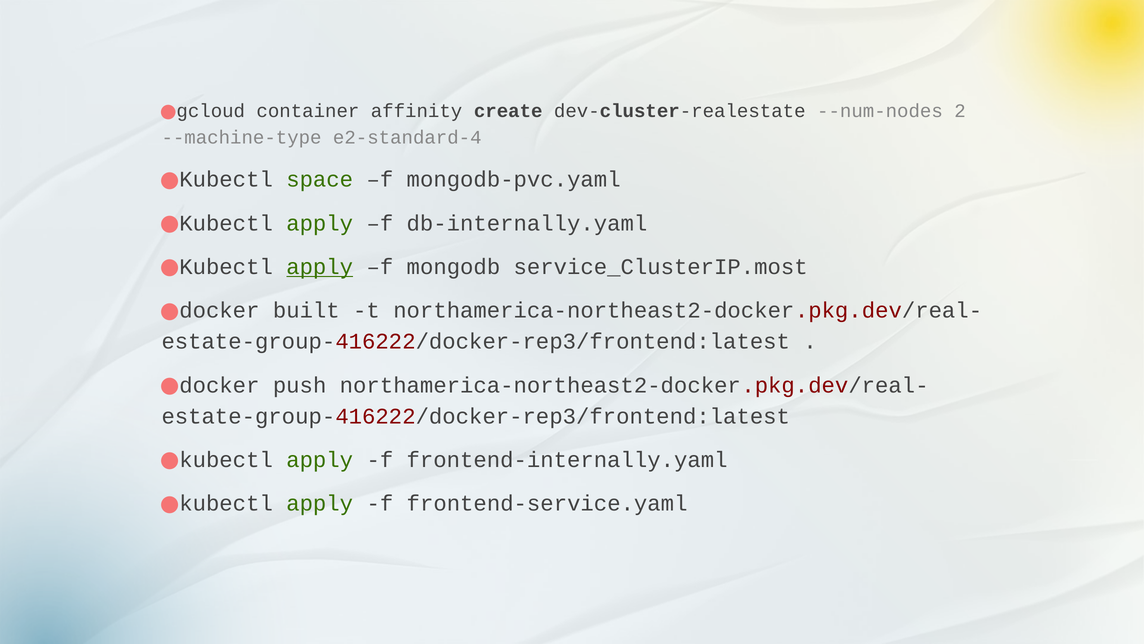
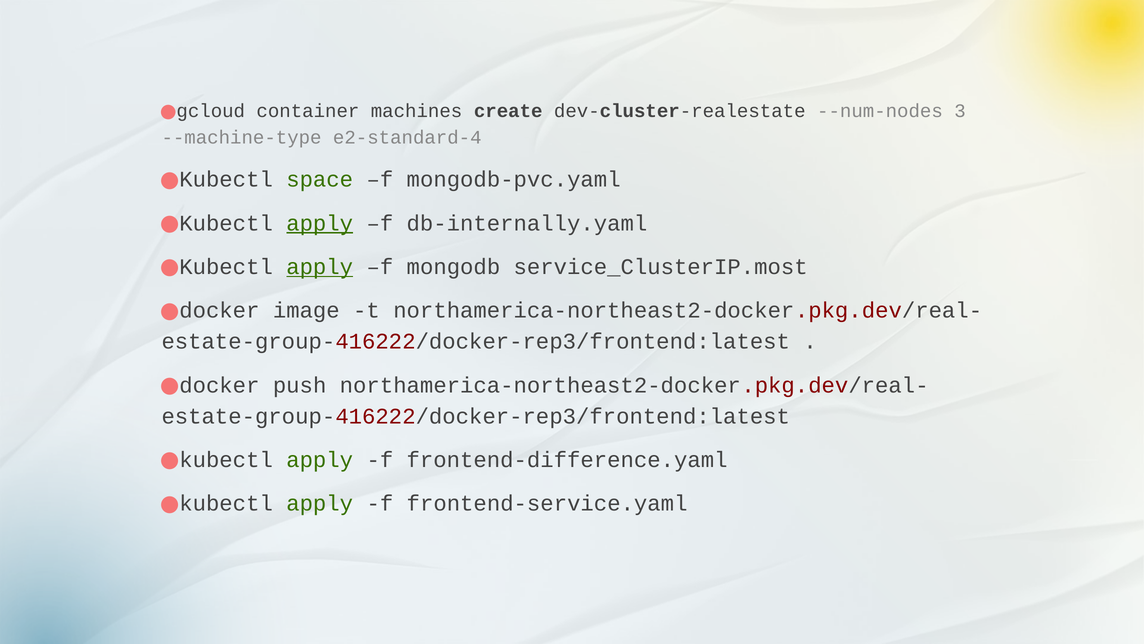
affinity: affinity -> machines (417, 111)
2: 2 -> 3 (960, 111)
apply underline: none -> present (320, 223)
built: built -> image (306, 310)
frontend-internally.yaml: frontend-internally.yaml -> frontend-difference.yaml (567, 460)
